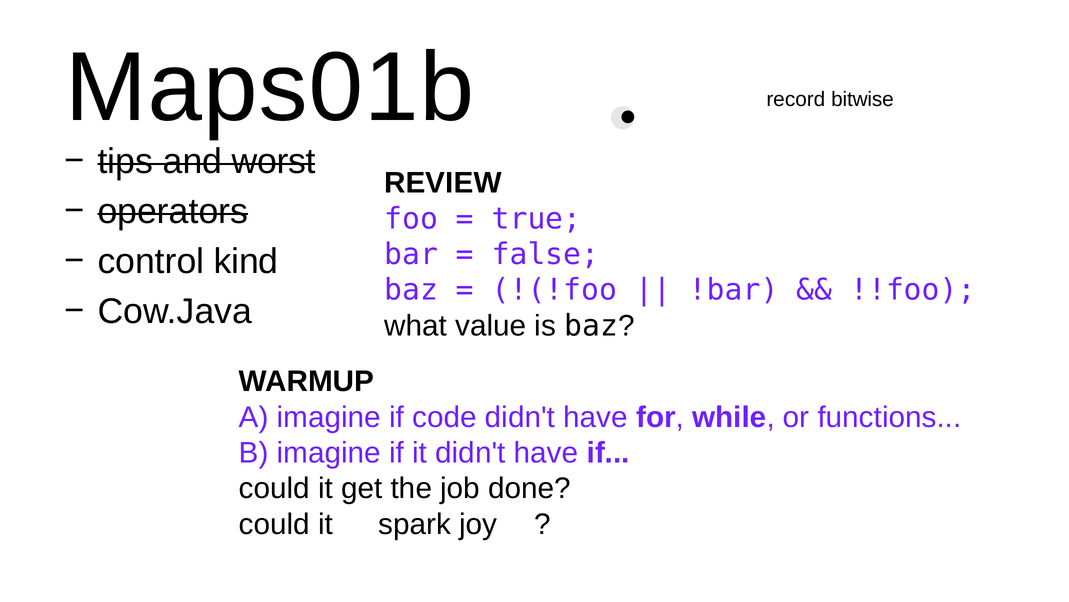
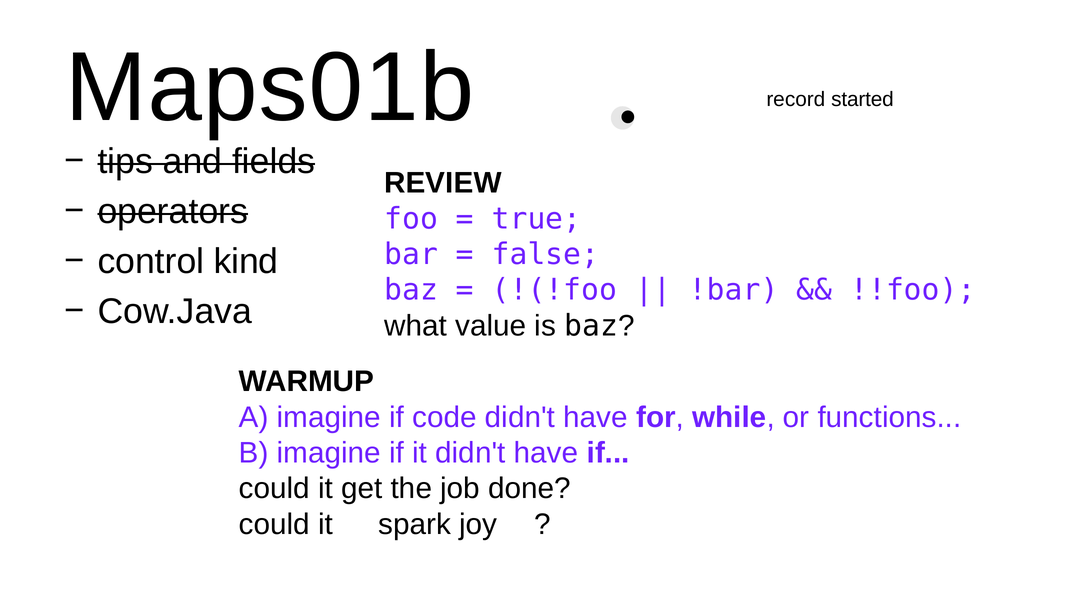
bitwise: bitwise -> started (862, 99)
worst: worst -> fields (274, 161)
